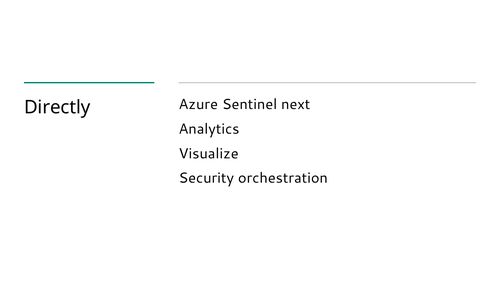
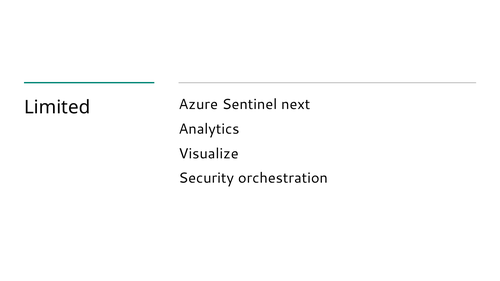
Directly: Directly -> Limited (57, 107)
